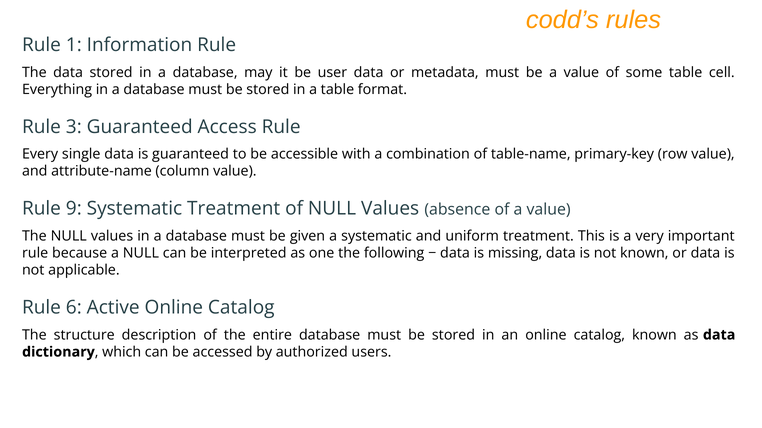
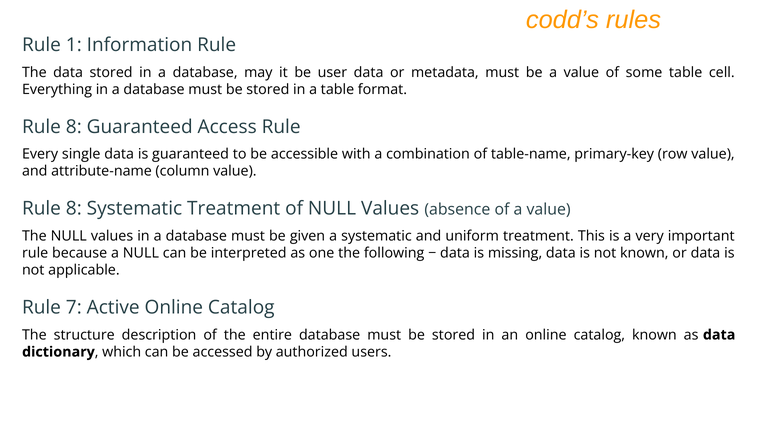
3: 3 -> 8 (74, 127)
9: 9 -> 8 (74, 209)
6: 6 -> 7 (74, 308)
